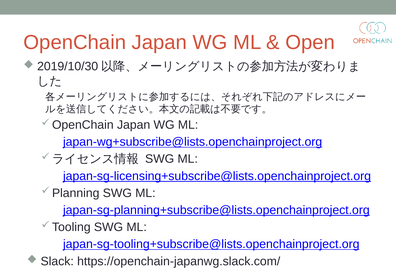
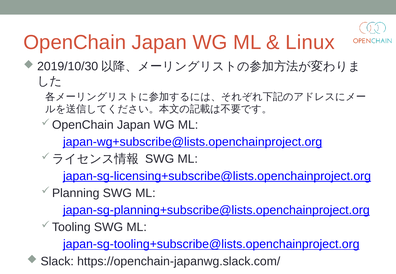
Open: Open -> Linux (310, 43)
